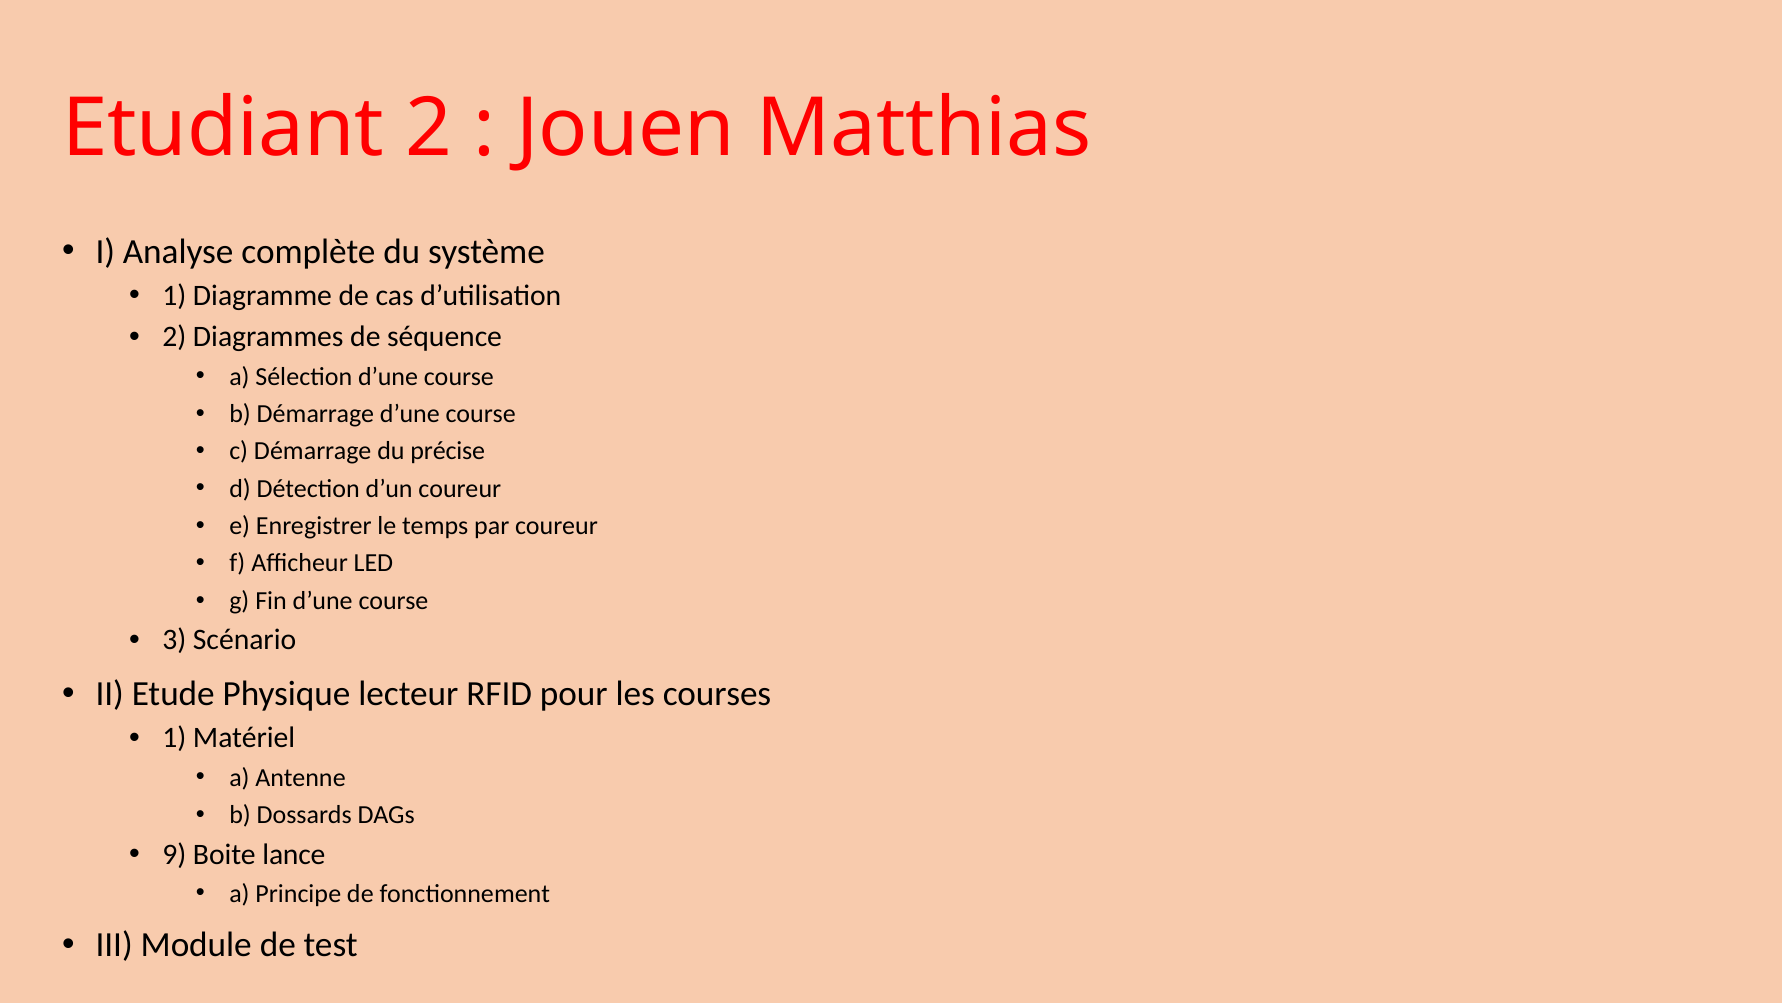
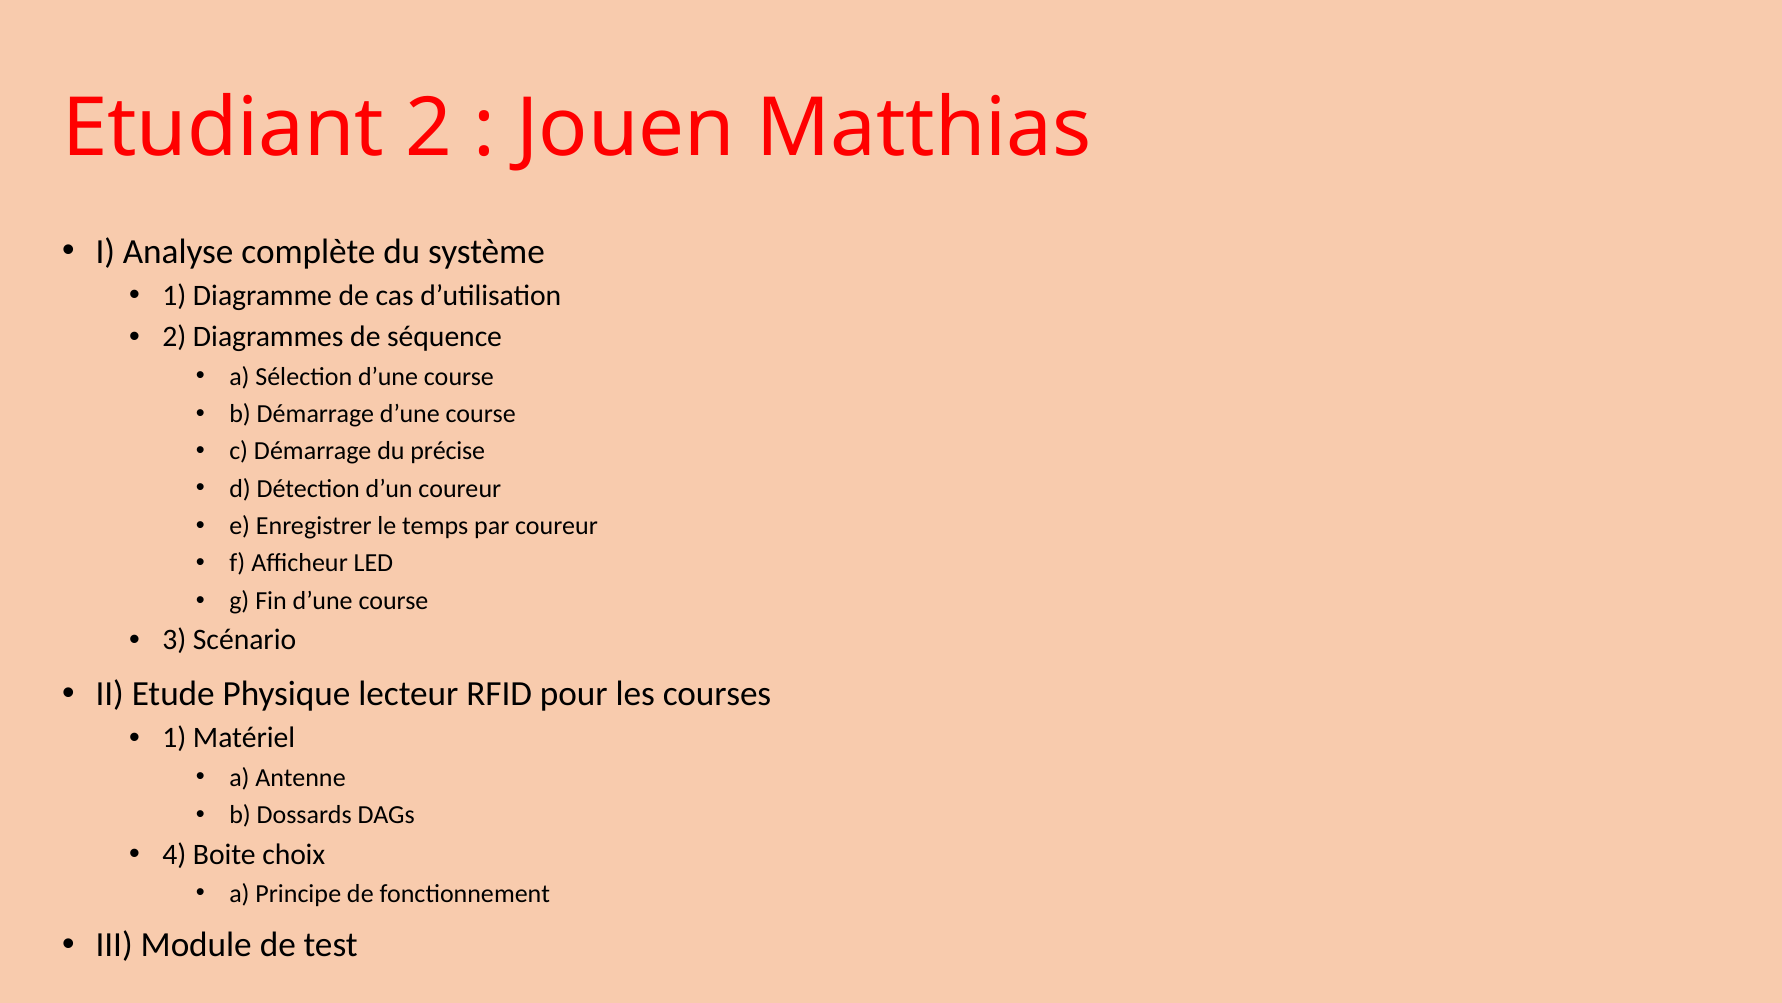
9: 9 -> 4 (174, 854)
lance: lance -> choix (294, 854)
